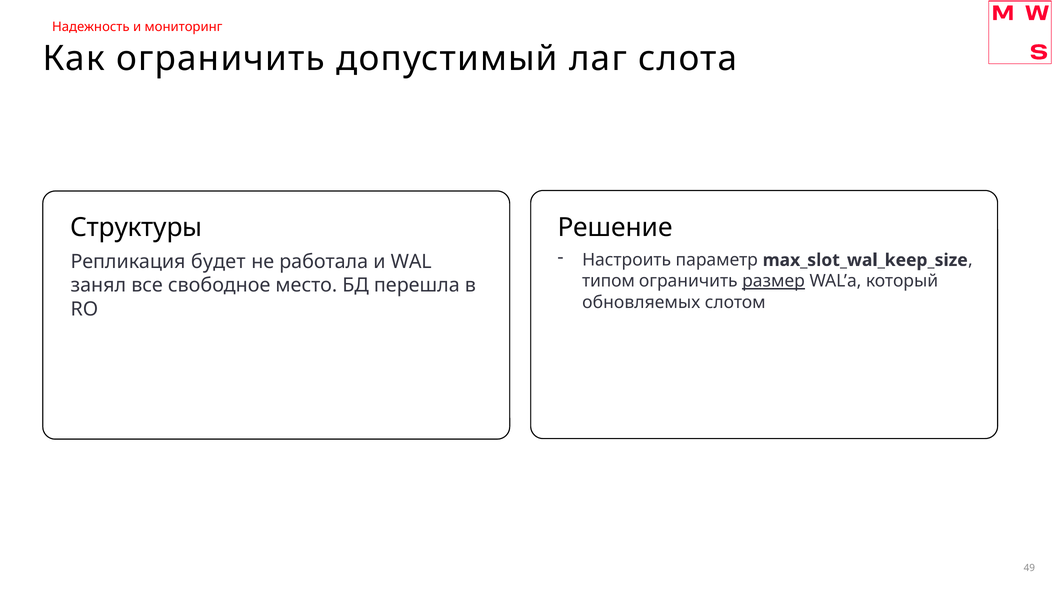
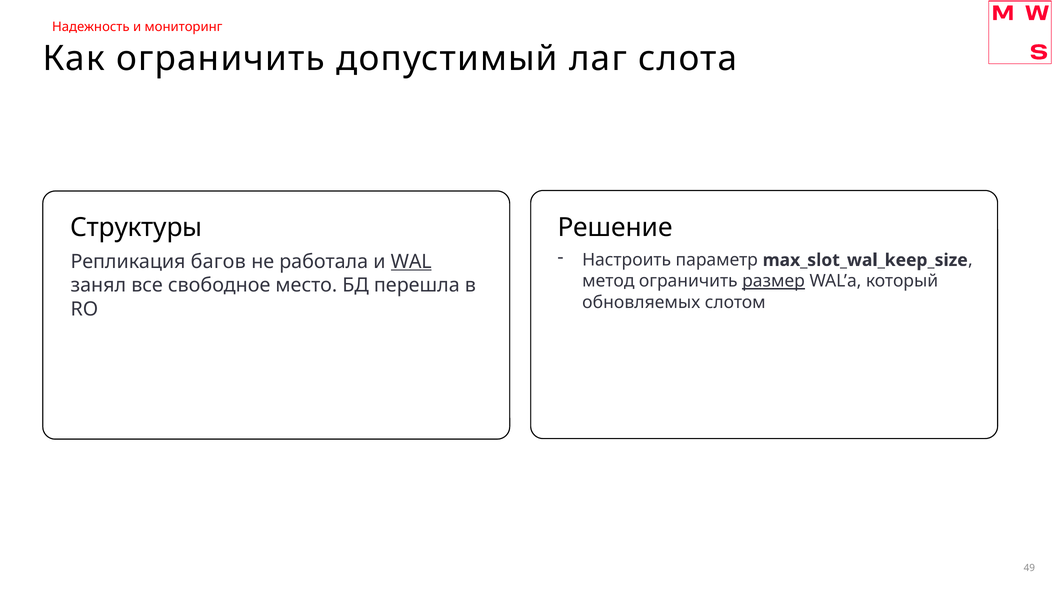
будет: будет -> багов (218, 262)
WAL underline: none -> present (411, 262)
типом: типом -> метод (608, 281)
